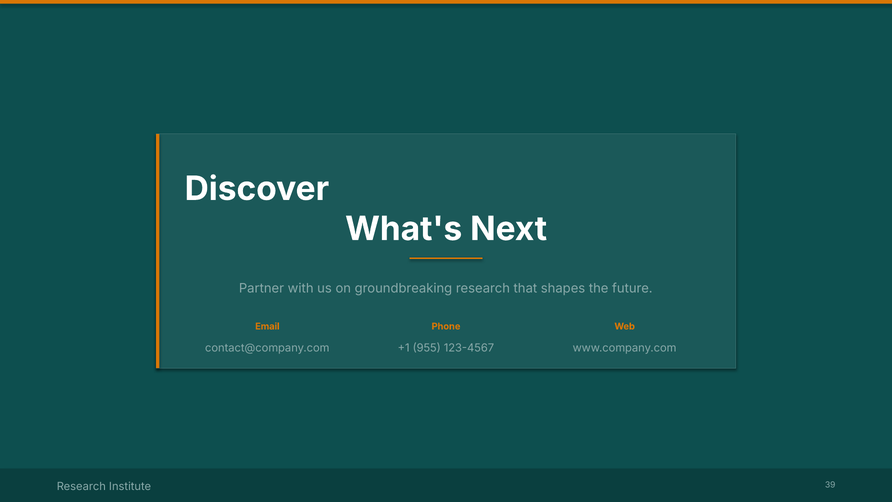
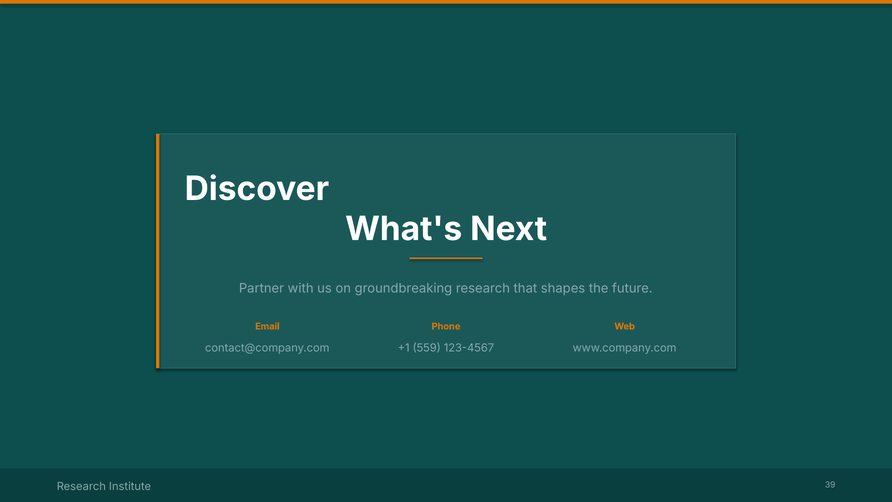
955: 955 -> 559 (427, 348)
